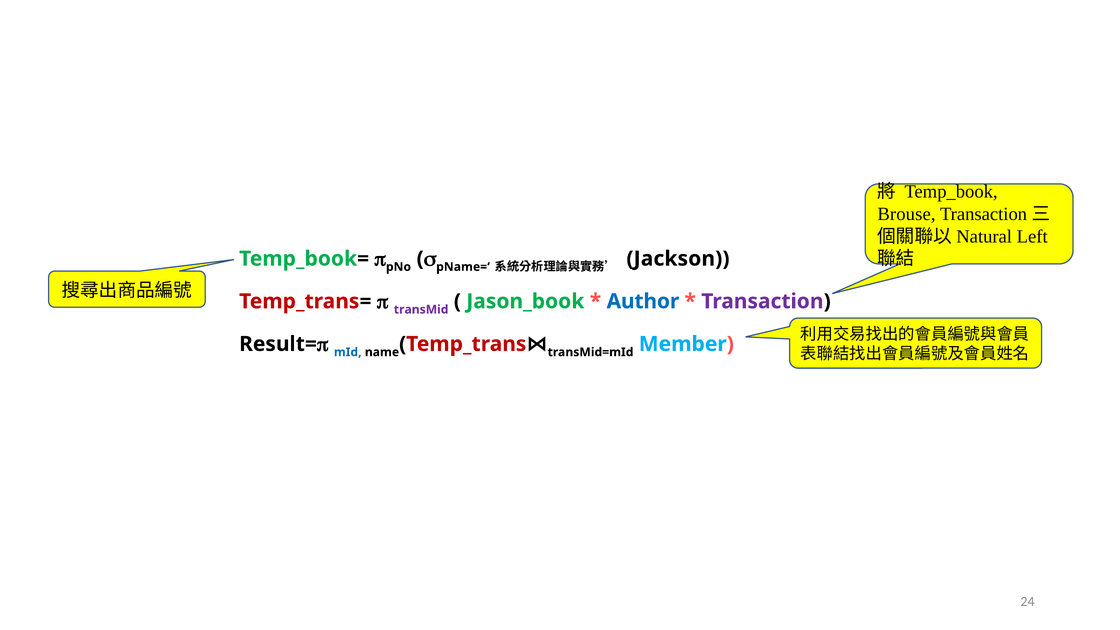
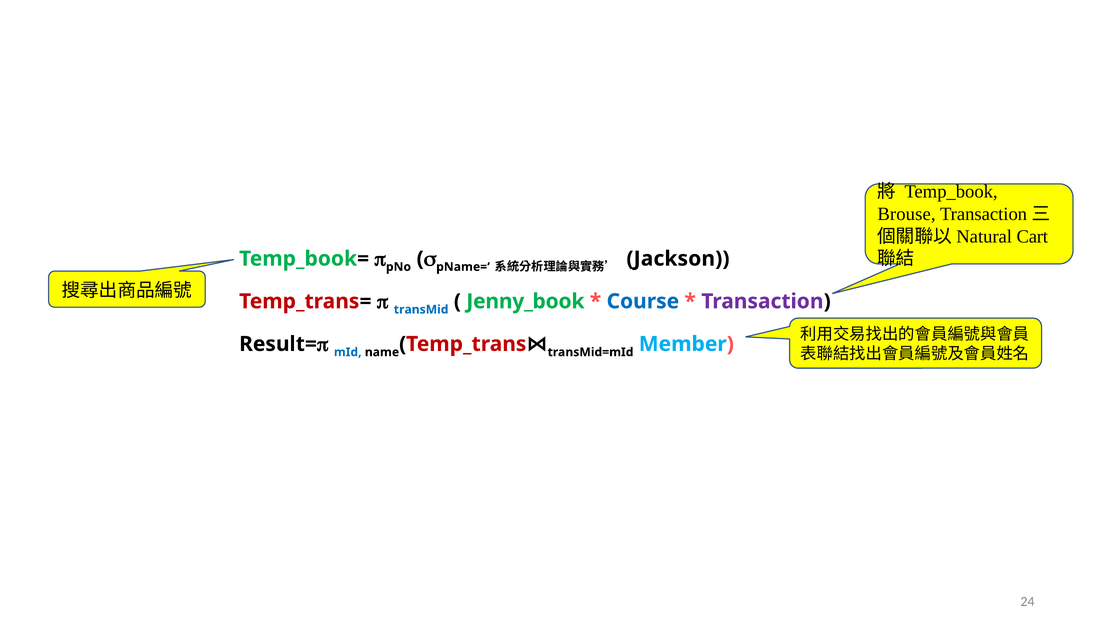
Left: Left -> Cart (1032, 236)
transMid colour: purple -> blue (421, 310)
Jason_book: Jason_book -> Jenny_book (525, 301)
Author: Author -> Course (643, 301)
